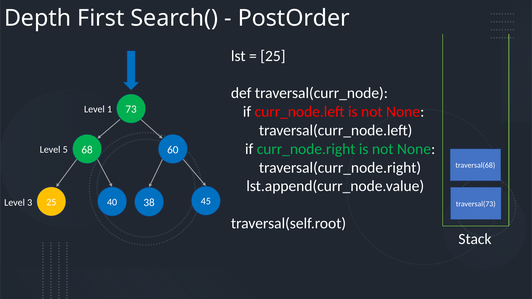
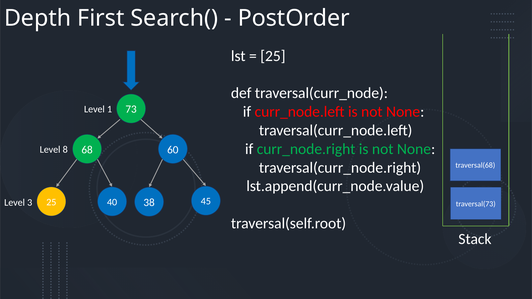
5: 5 -> 8 (65, 150)
